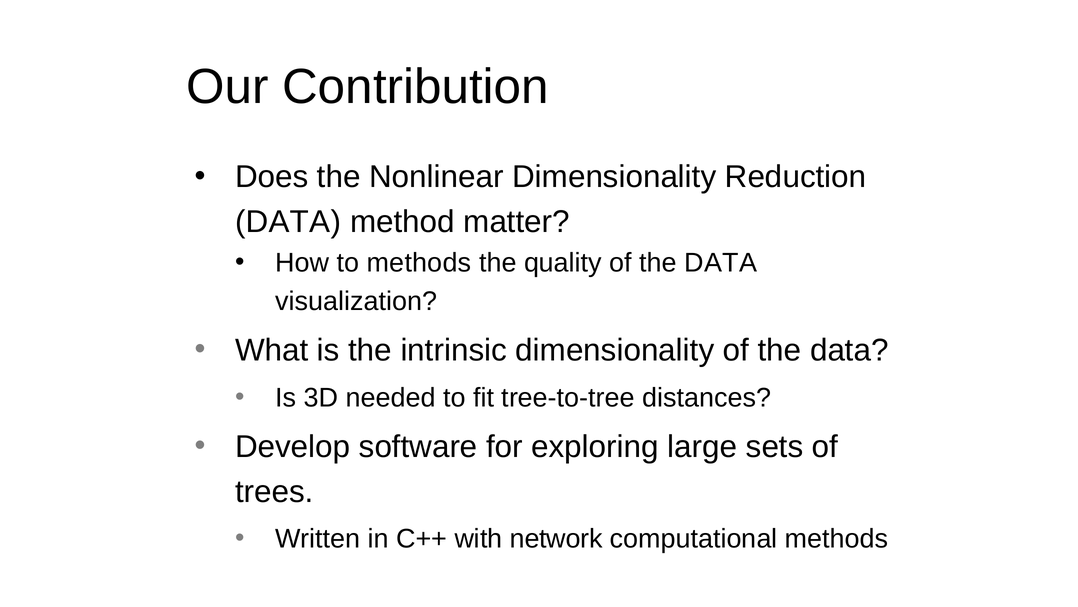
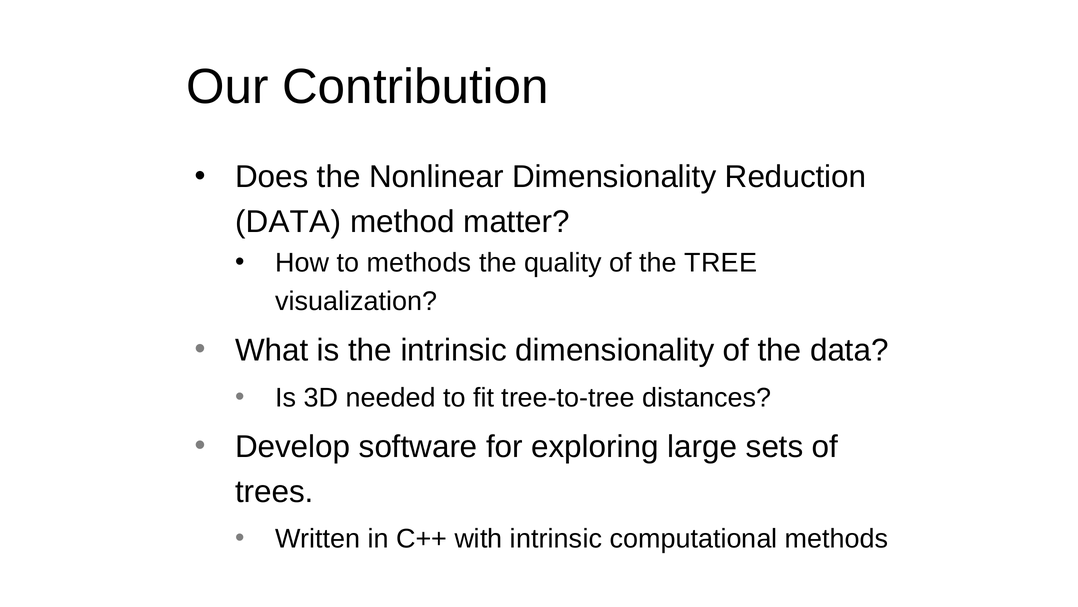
quality of the DATA: DATA -> TREE (721, 263)
with network: network -> intrinsic (556, 538)
